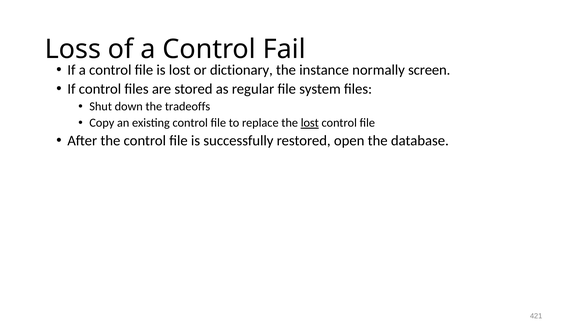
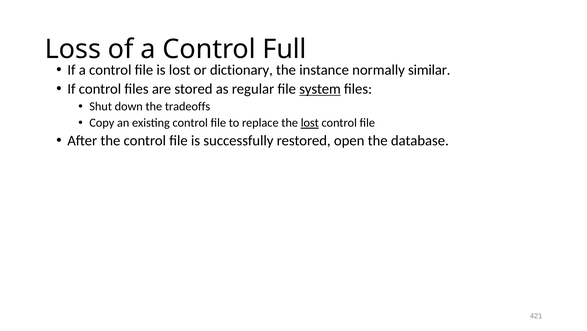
Fail: Fail -> Full (284, 49)
screen: screen -> similar (429, 70)
system underline: none -> present (320, 89)
